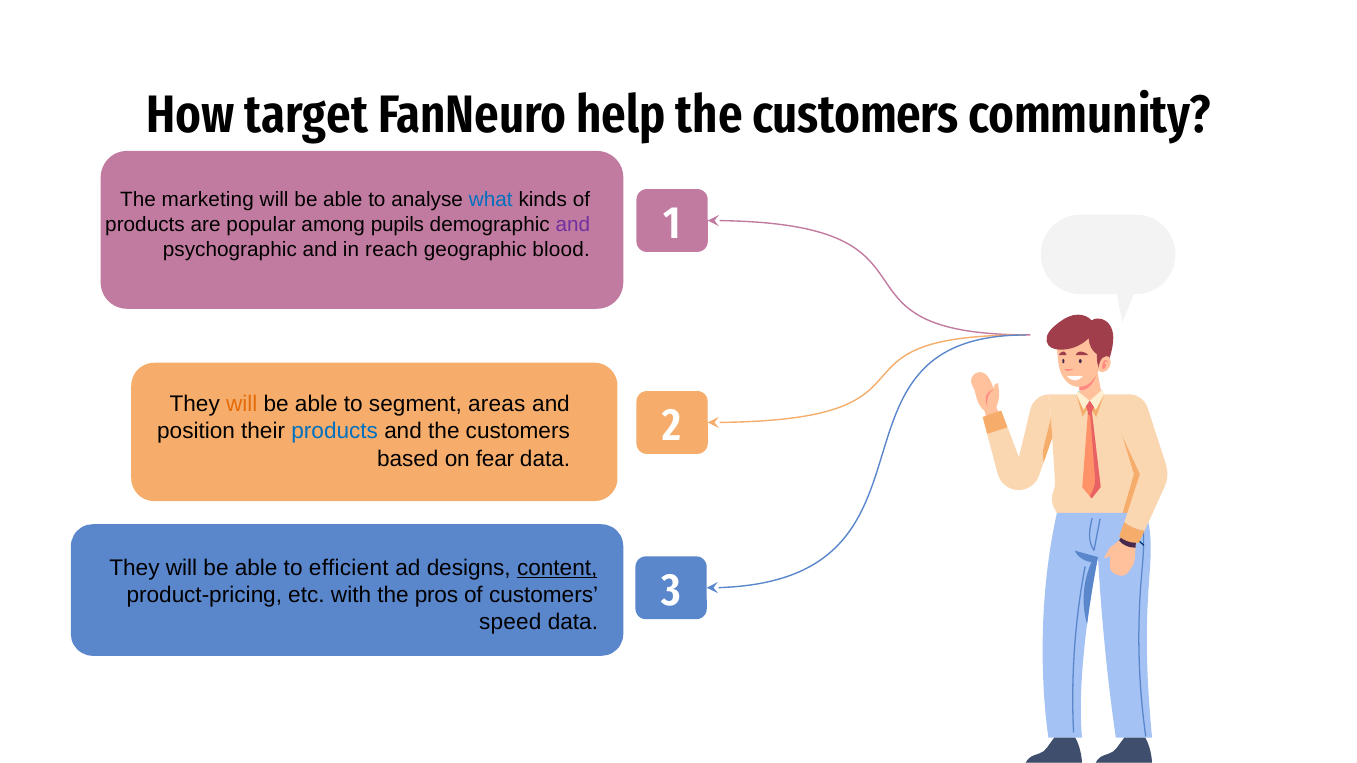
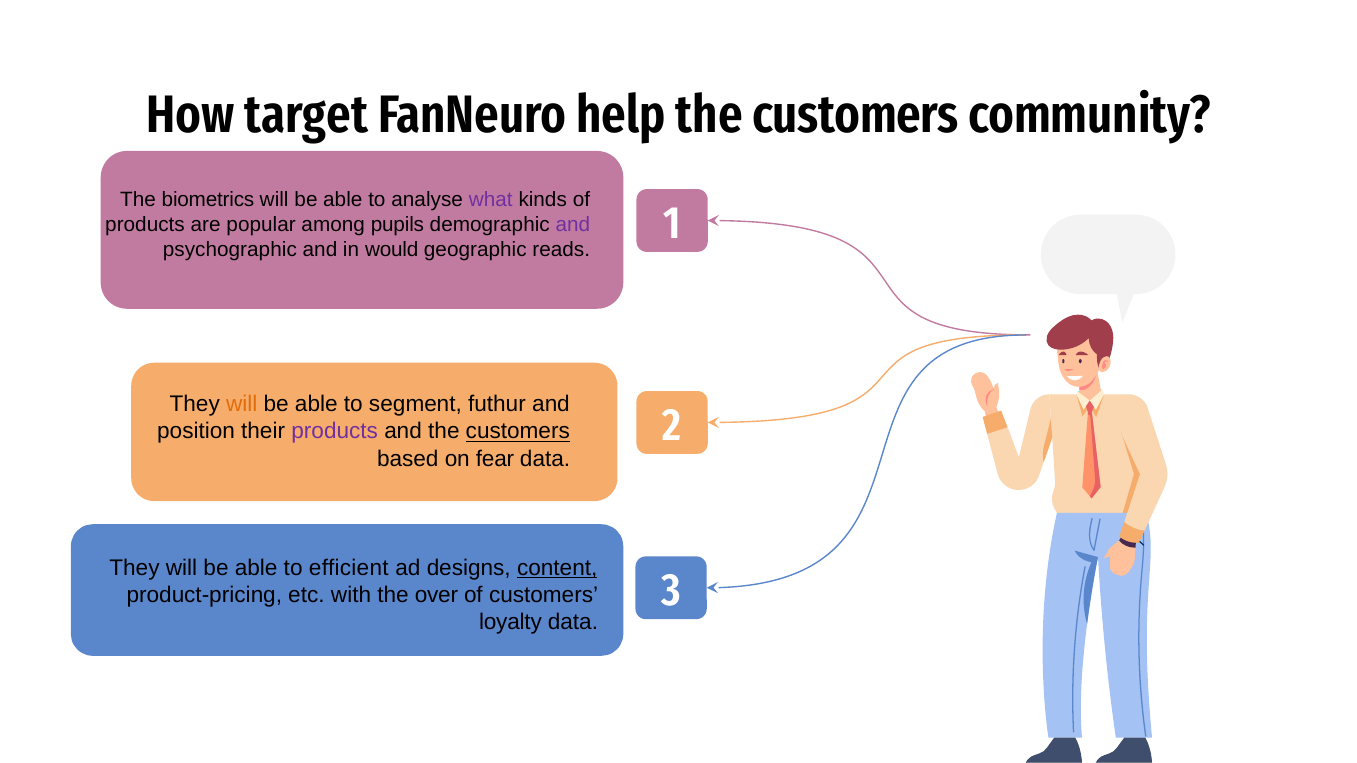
marketing: marketing -> biometrics (208, 200)
what colour: blue -> purple (491, 200)
reach: reach -> would (392, 250)
blood: blood -> reads (561, 250)
areas: areas -> futhur (497, 405)
products colour: blue -> purple (335, 432)
customers underline: none -> present (518, 432)
pros: pros -> over (436, 595)
speed: speed -> loyalty (510, 623)
